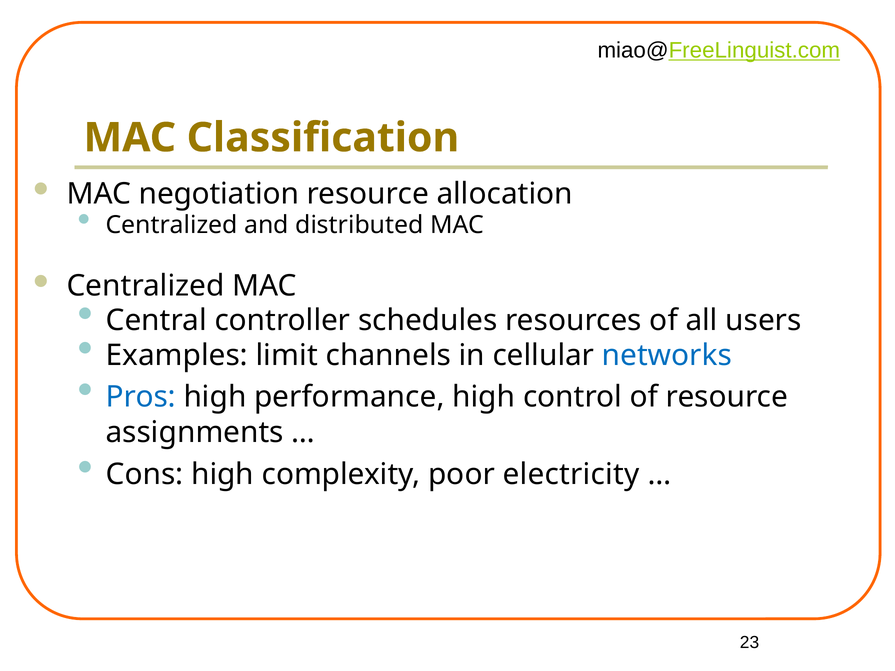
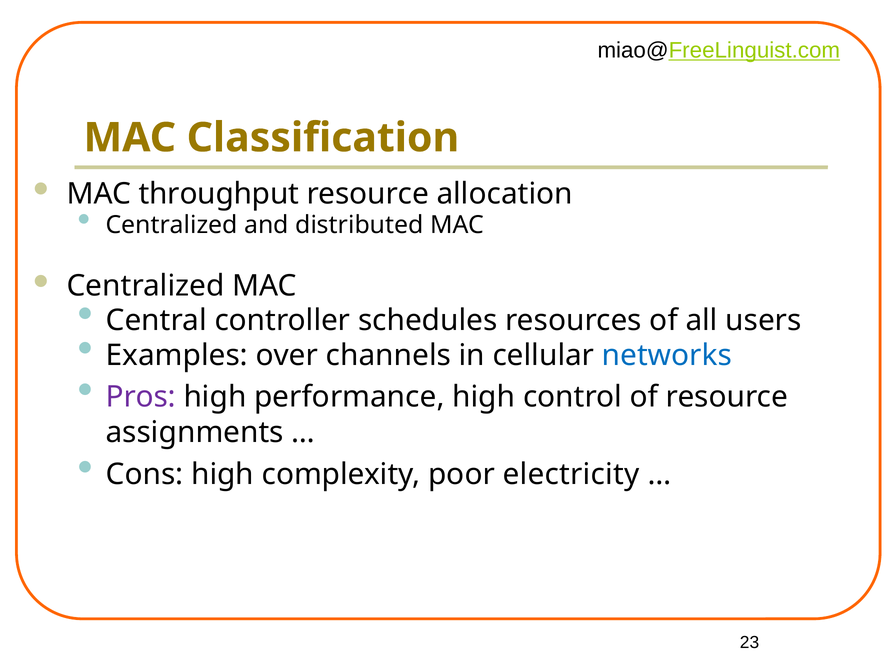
negotiation: negotiation -> throughput (219, 194)
limit: limit -> over (287, 355)
Pros colour: blue -> purple (141, 397)
